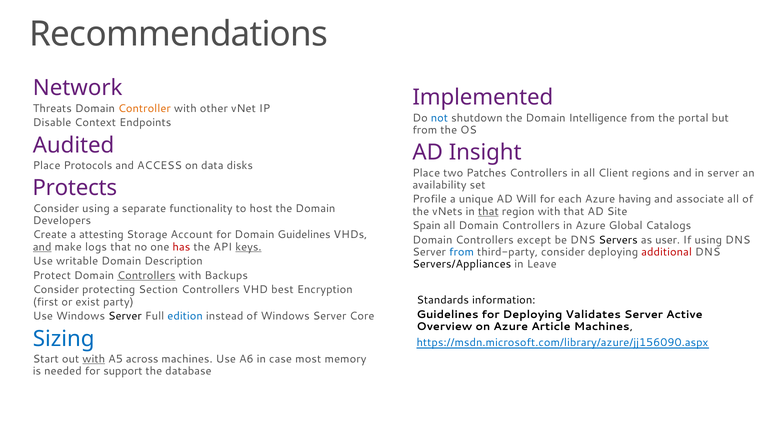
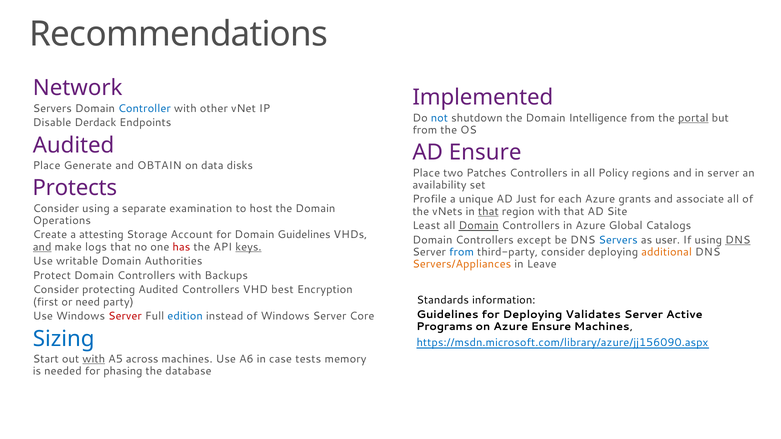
Threats: Threats -> Servers (52, 108)
Controller colour: orange -> blue (144, 108)
portal underline: none -> present (693, 118)
Context: Context -> Derdack (95, 123)
AD Insight: Insight -> Ensure (485, 153)
Protocols: Protocols -> Generate (88, 166)
ACCESS: ACCESS -> OBTAIN (159, 166)
Client: Client -> Policy (613, 173)
Will: Will -> Just (526, 199)
having: having -> grants (635, 199)
functionality: functionality -> examination (201, 209)
Developers: Developers -> Operations (62, 221)
Spain: Spain -> Least (426, 226)
Domain underline: none -> present (479, 226)
Servers colour: black -> blue (618, 240)
DNS underline: none -> present (738, 240)
additional colour: red -> orange (667, 252)
Description: Description -> Authorities (173, 261)
Servers/Appliances colour: black -> orange (462, 264)
Controllers underline: present -> none (146, 276)
protecting Section: Section -> Audited (158, 290)
exist: exist -> need (88, 302)
Server colour: black -> red (125, 316)
Overview: Overview -> Programs (445, 327)
Azure Article: Article -> Ensure (551, 327)
most: most -> tests (308, 359)
support: support -> phasing (123, 371)
